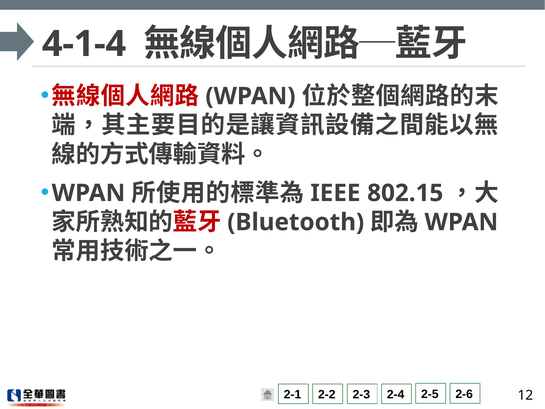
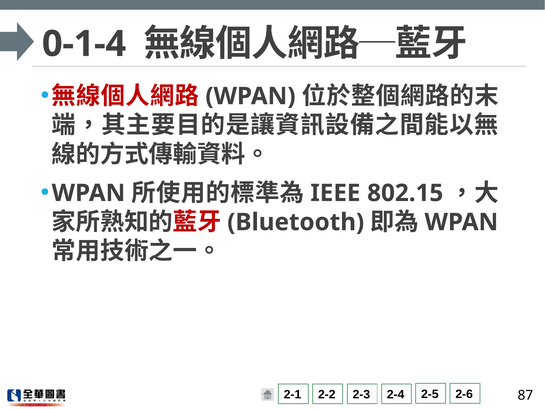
4-1-4: 4-1-4 -> 0-1-4 (84, 44)
12: 12 -> 87 (525, 395)
